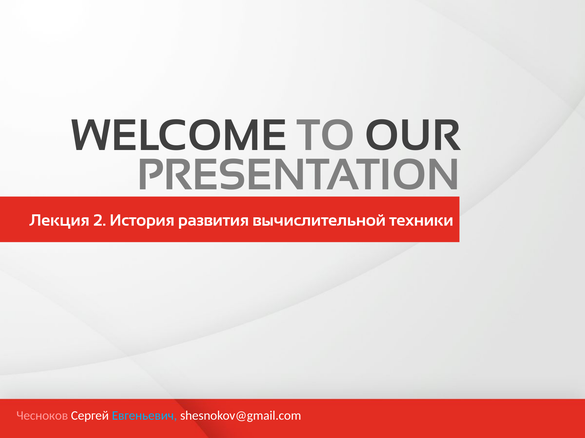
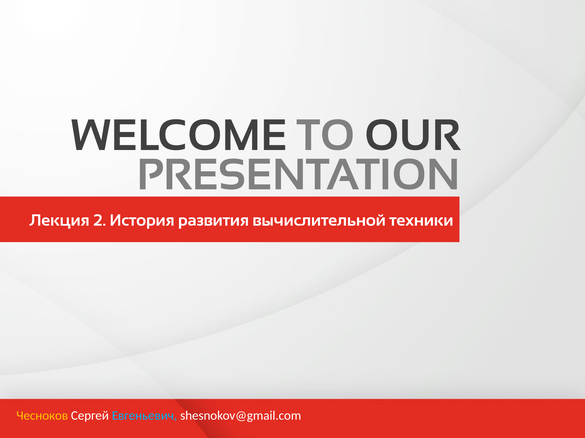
Чесноков colour: pink -> yellow (42, 416)
